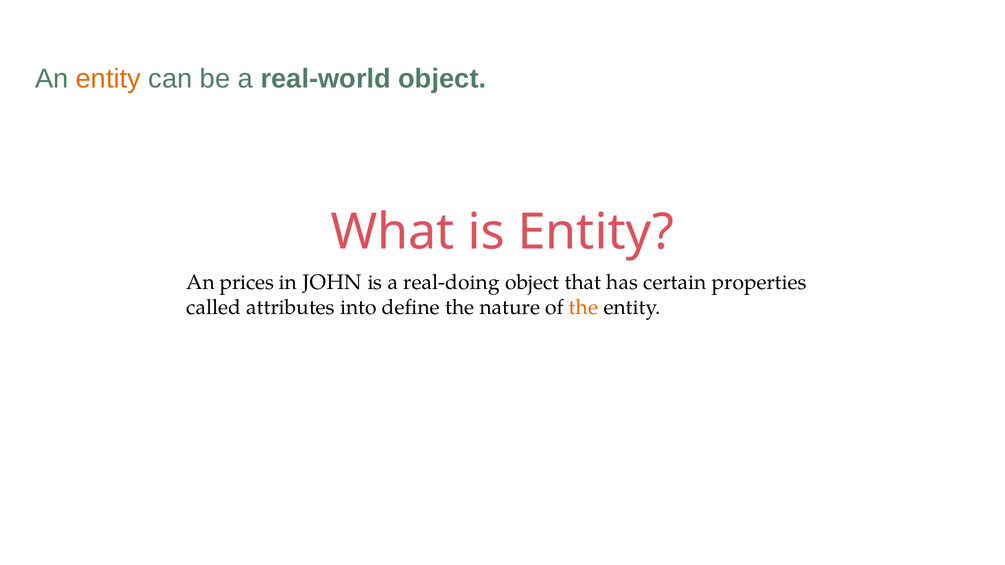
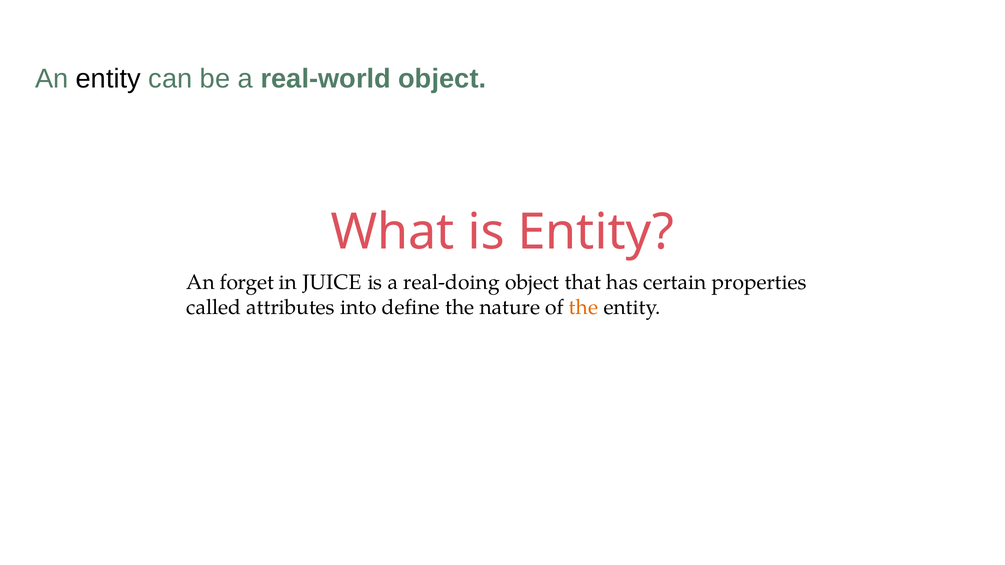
entity colour: orange -> black (108, 79)
prices: prices -> forget (247, 283)
JOHN: JOHN -> JUICE (332, 283)
